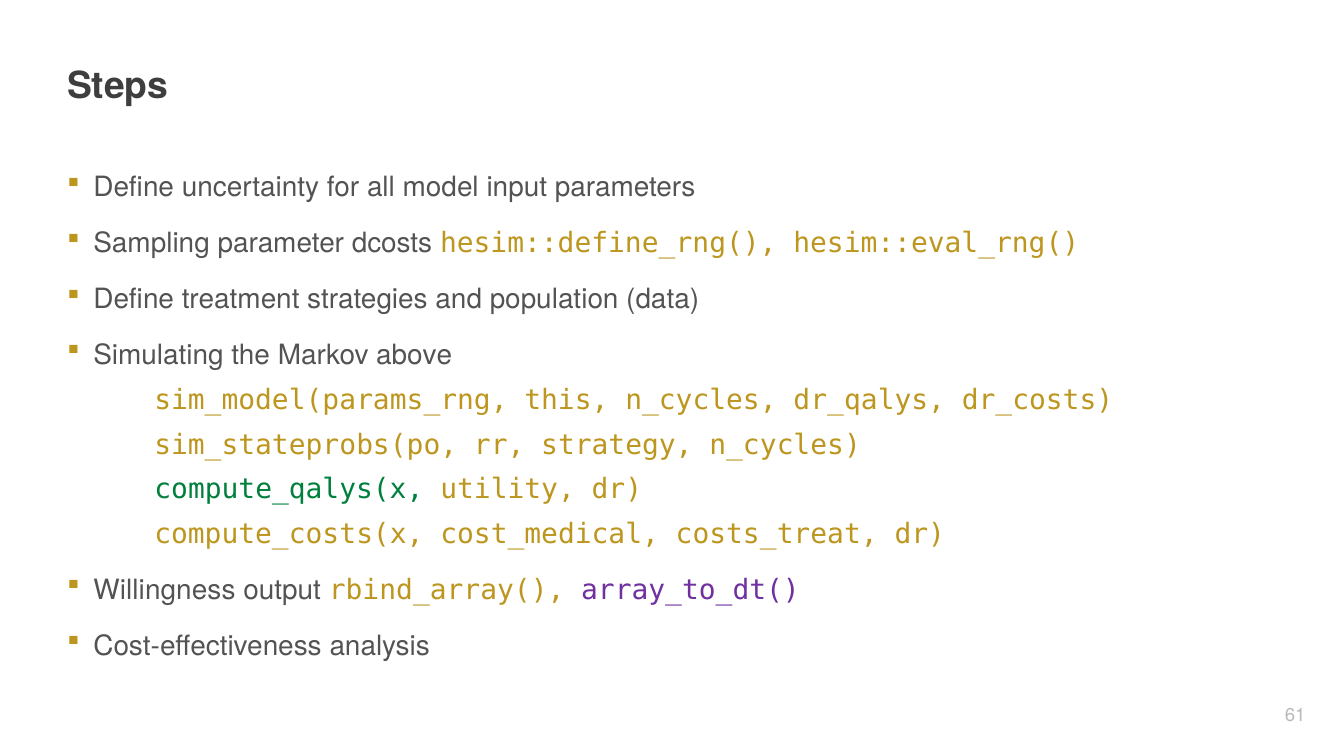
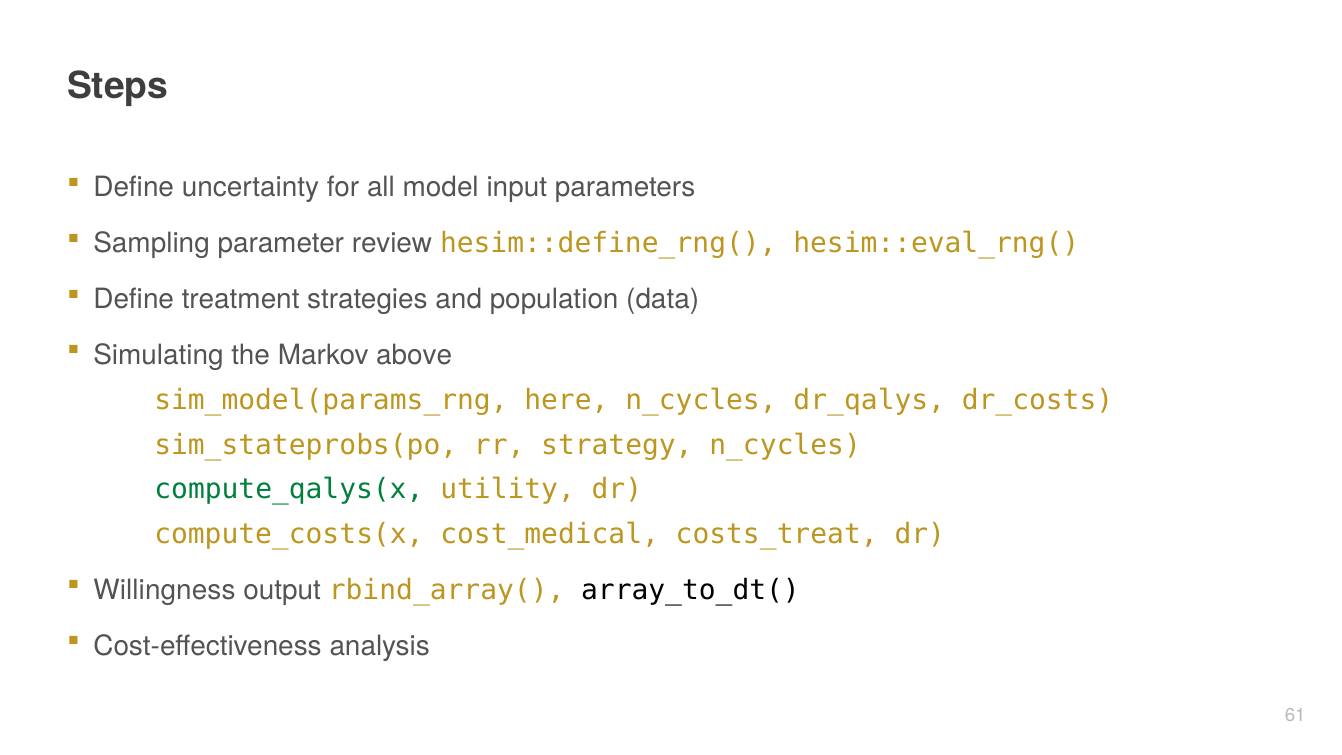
dcosts: dcosts -> review (392, 244)
this: this -> here (566, 400)
array_to_dt( colour: purple -> black (690, 590)
